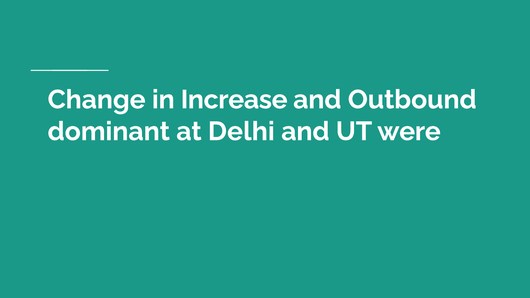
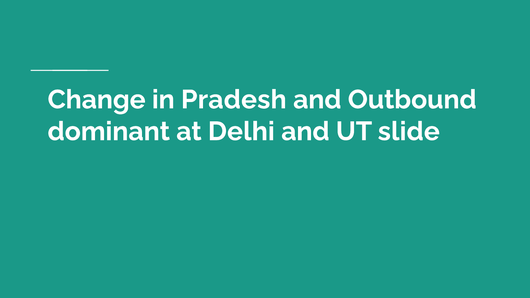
Increase: Increase -> Pradesh (234, 100)
were: were -> slide (409, 131)
